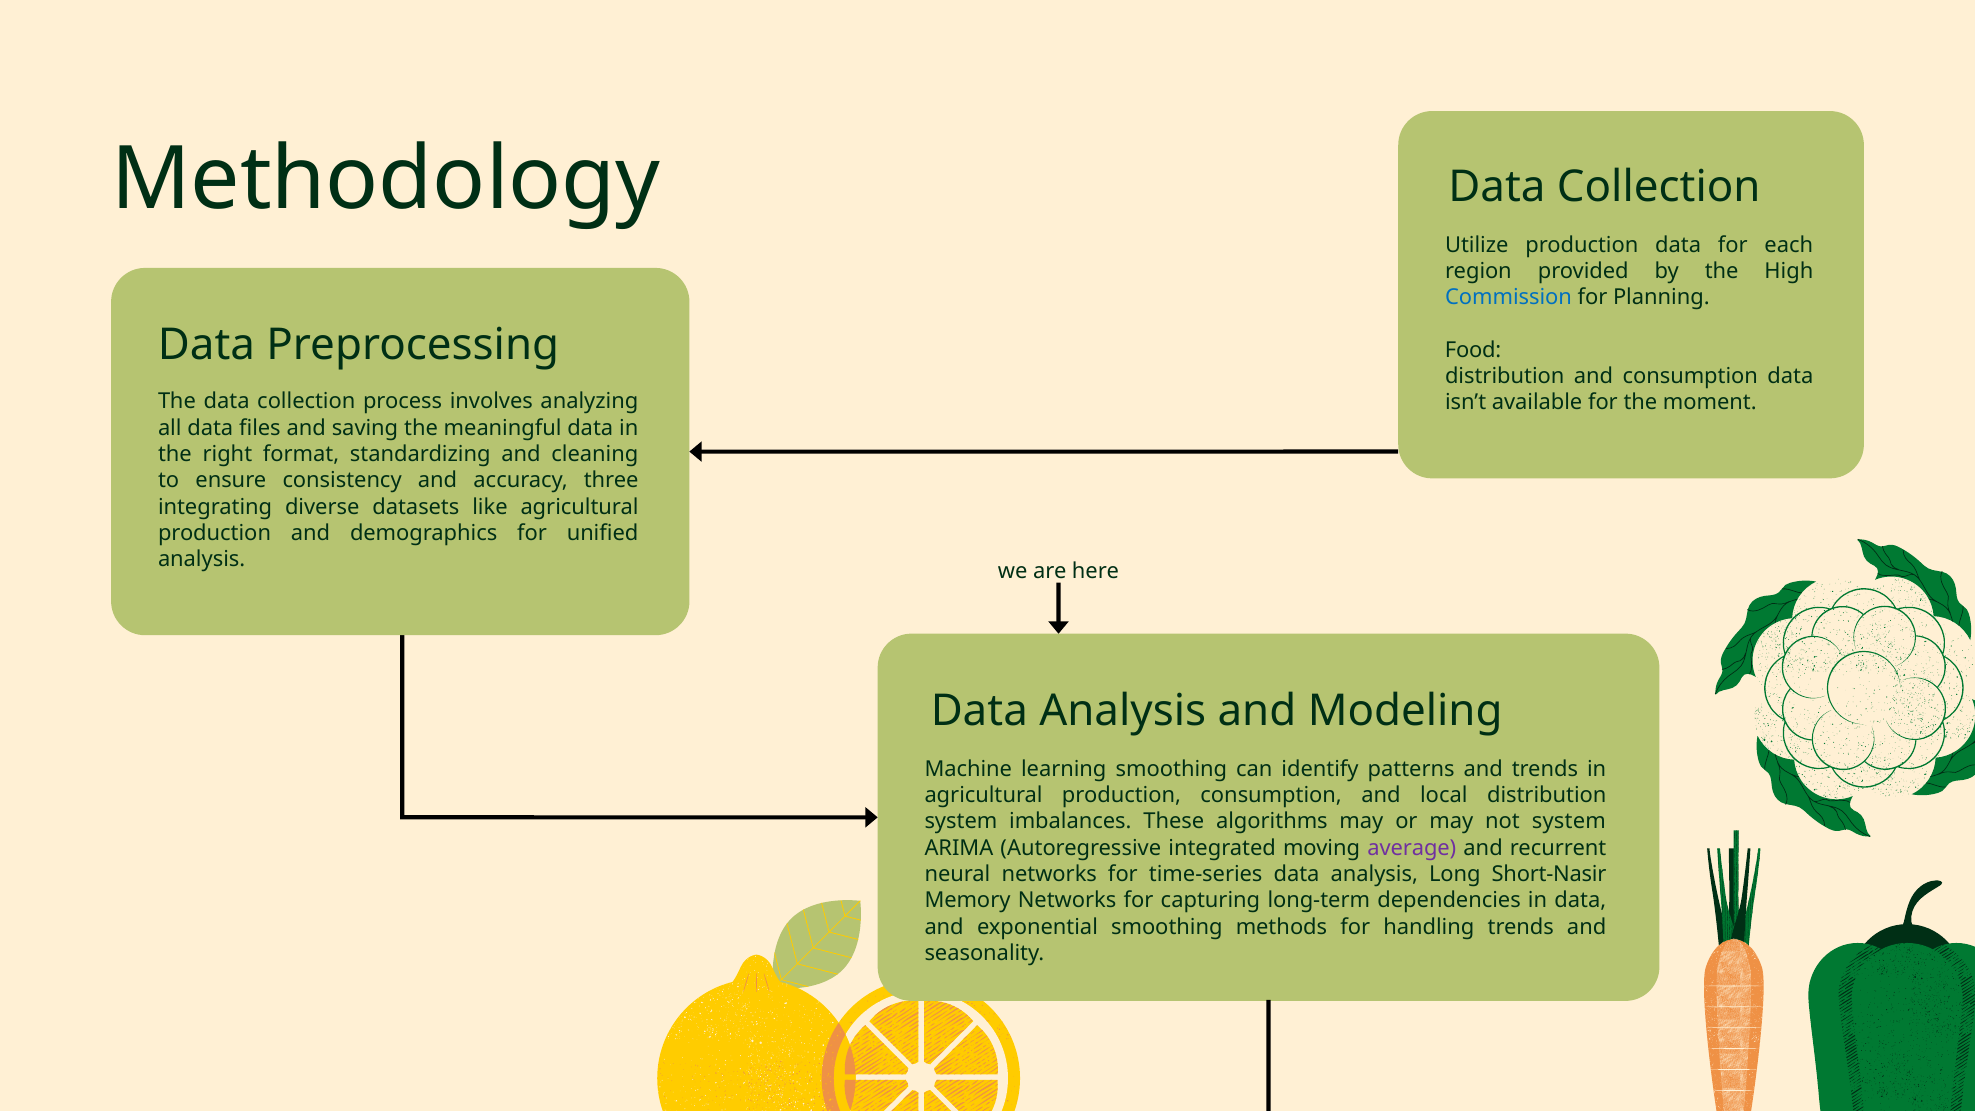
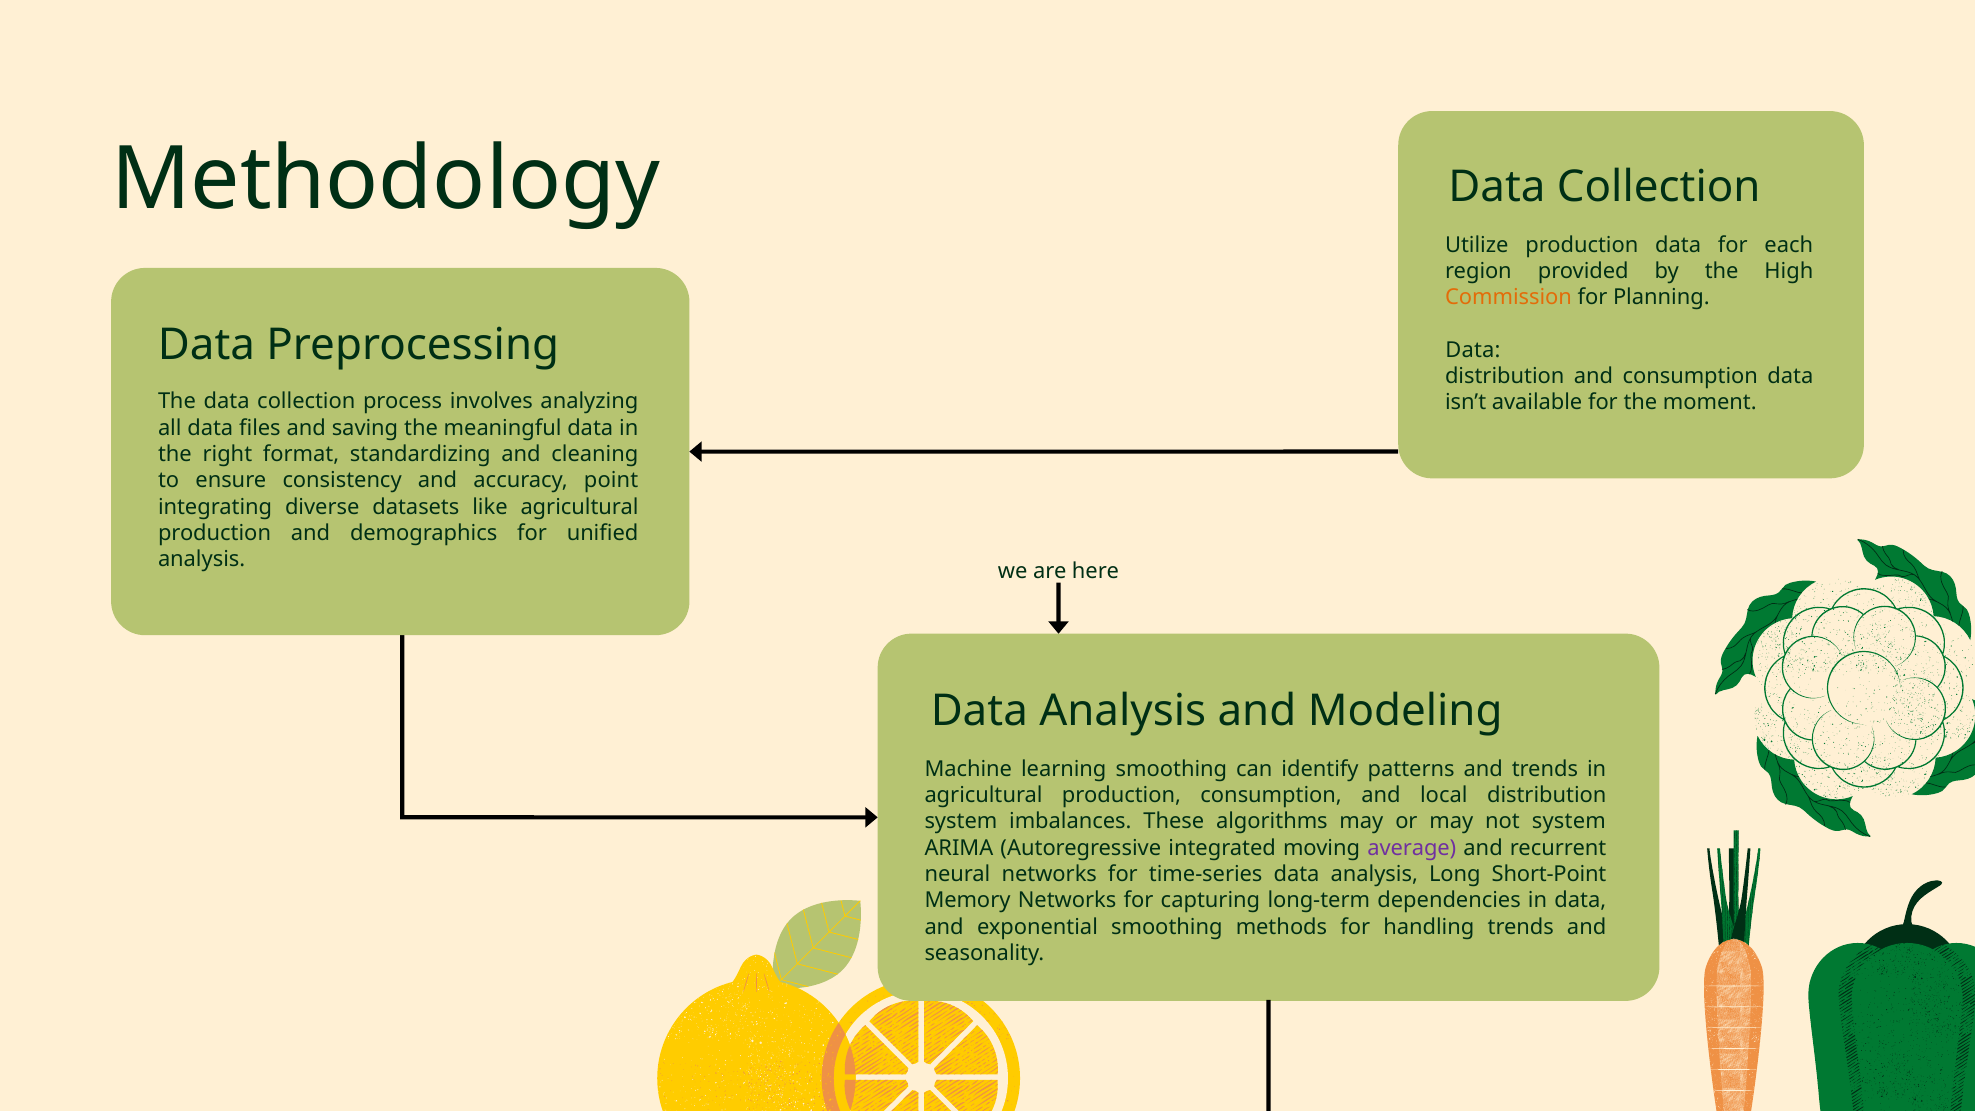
Commission colour: blue -> orange (1509, 297)
Food: Food -> Data (1473, 350)
three: three -> point (611, 481)
Short-Nasir: Short-Nasir -> Short-Point (1549, 874)
